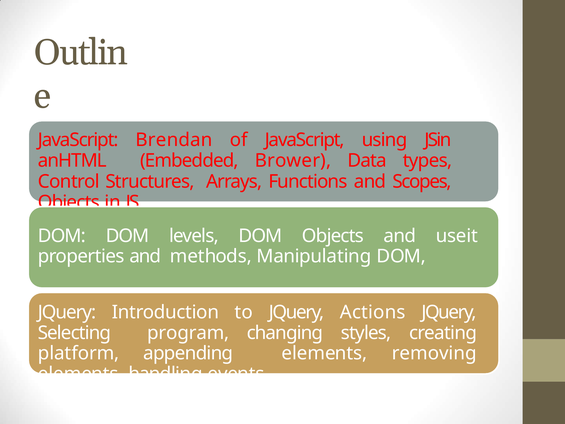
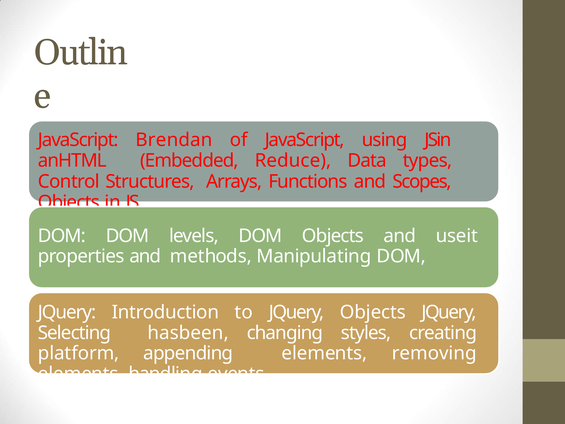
Brower: Brower -> Reduce (293, 161)
JQuery Actions: Actions -> Objects (373, 312)
program: program -> hasbeen (188, 333)
